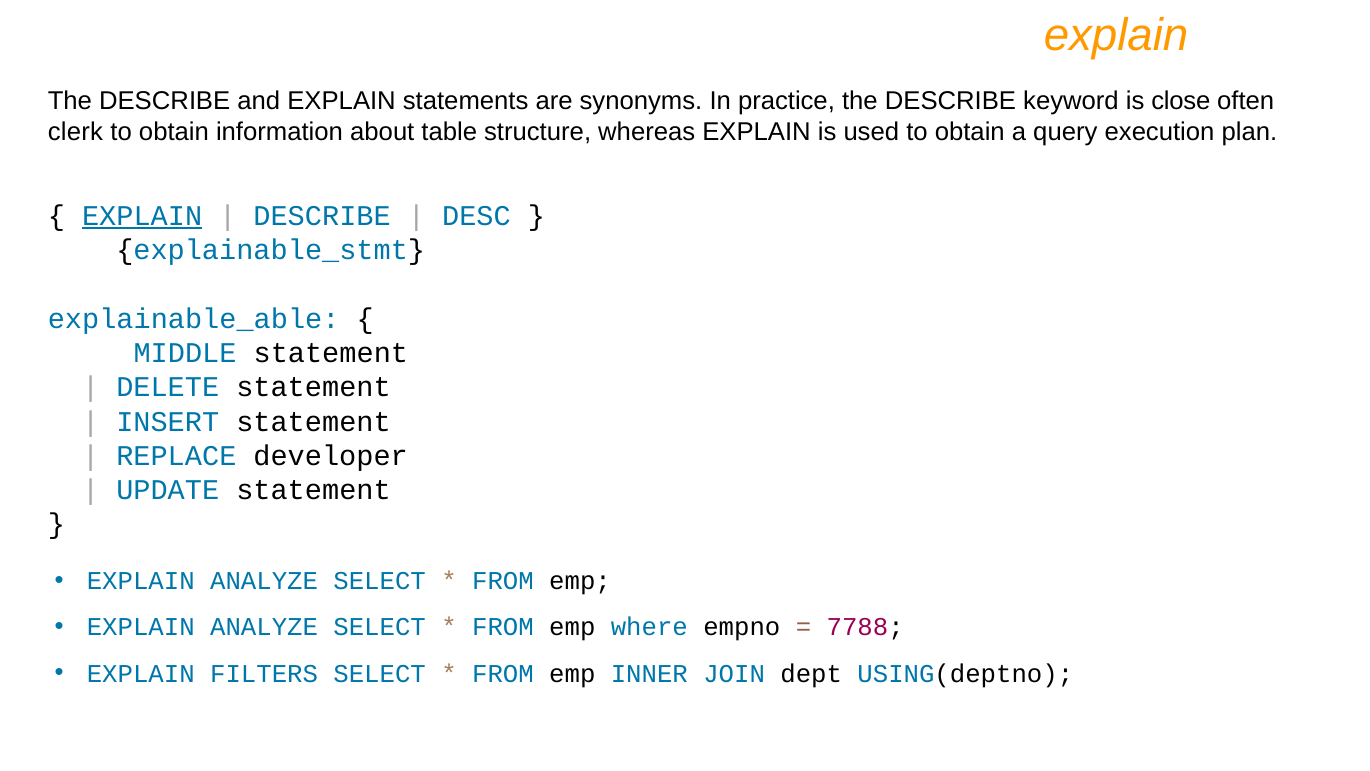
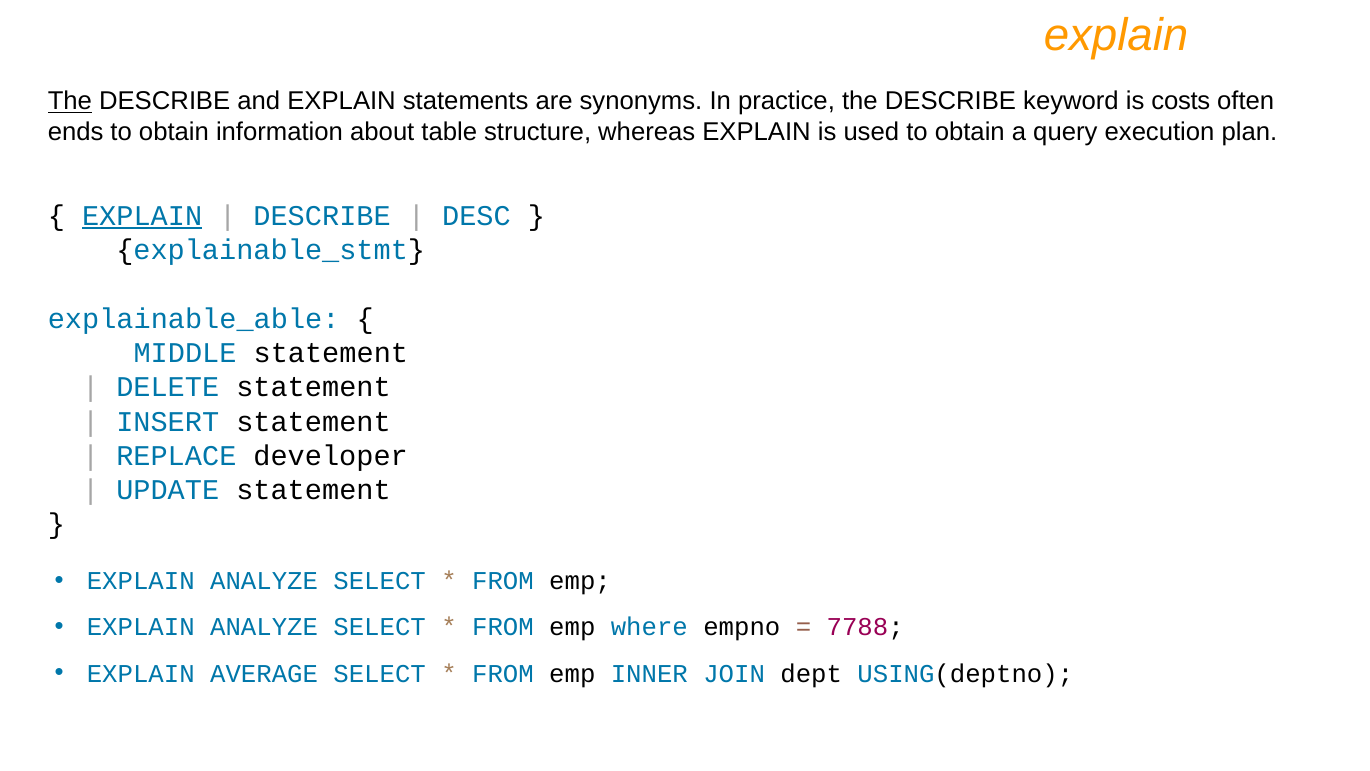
The underline: none -> present (70, 101)
close: close -> costs (1181, 101)
clerk: clerk -> ends (76, 132)
FILTERS: FILTERS -> AVERAGE (264, 673)
